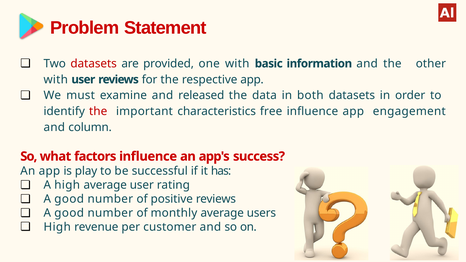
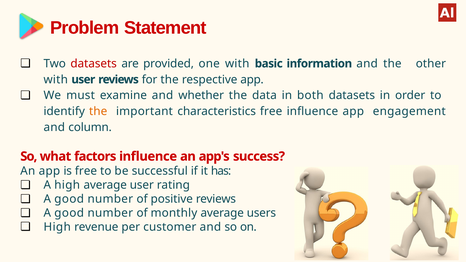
released: released -> whether (201, 95)
the colour: red -> orange (98, 111)
is play: play -> free (86, 171)
